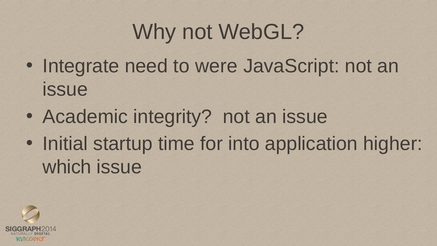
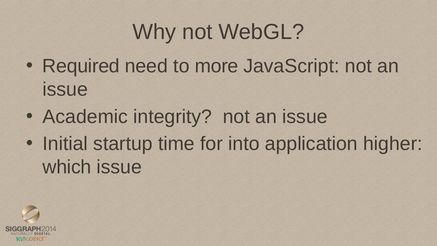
Integrate: Integrate -> Required (81, 66)
were: were -> more (217, 66)
